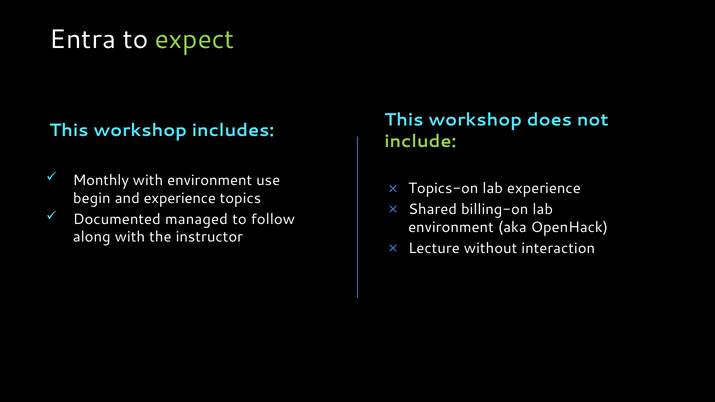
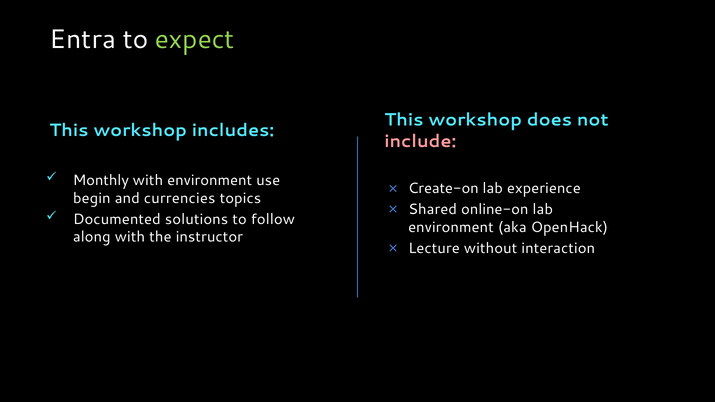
include colour: light green -> pink (420, 141)
Topics-on: Topics-on -> Create-on (443, 189)
and experience: experience -> currencies (180, 198)
billing-on: billing-on -> online-on (495, 209)
managed: managed -> solutions (197, 219)
